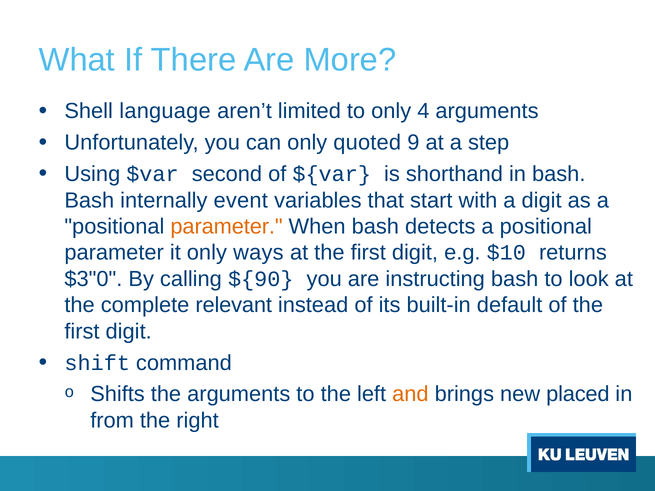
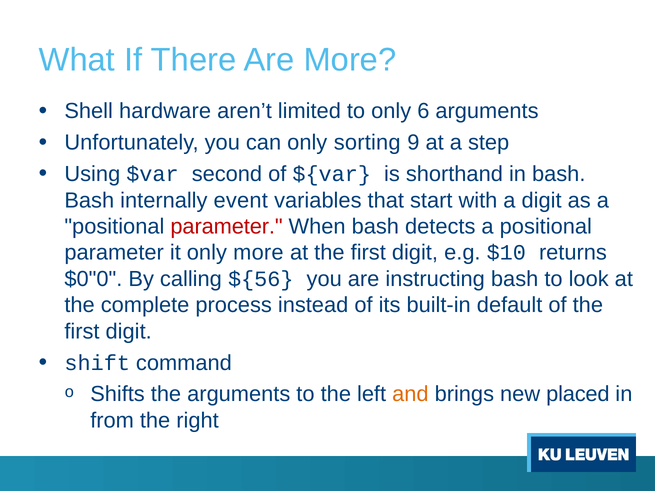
language: language -> hardware (165, 111)
4: 4 -> 6 (423, 111)
quoted: quoted -> sorting (367, 143)
parameter colour: orange -> red (227, 227)
only ways: ways -> more (258, 253)
$3"0: $3"0 -> $0"0 (93, 279)
${90: ${90 -> ${56 (261, 279)
relevant: relevant -> process (234, 305)
